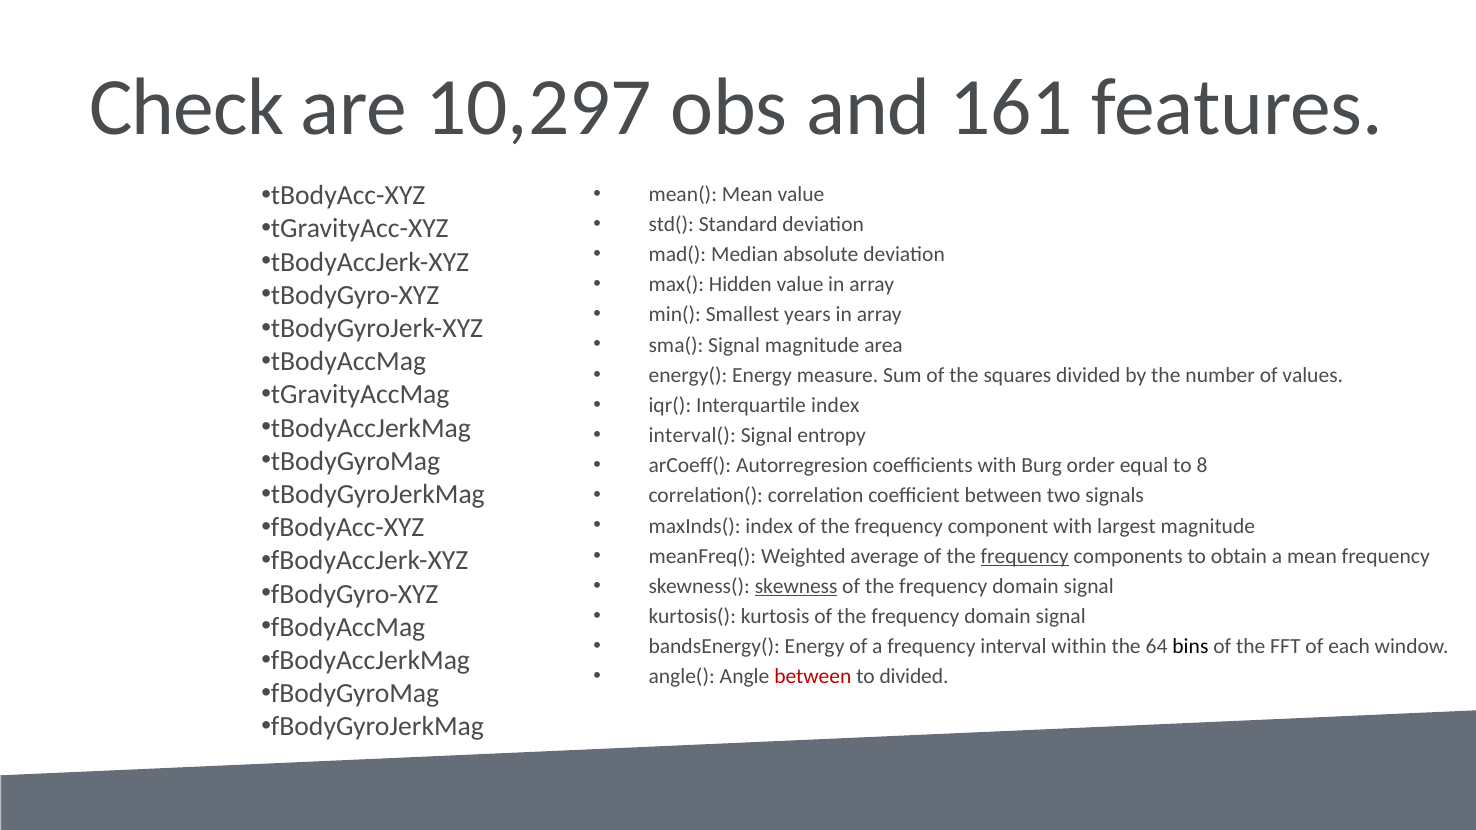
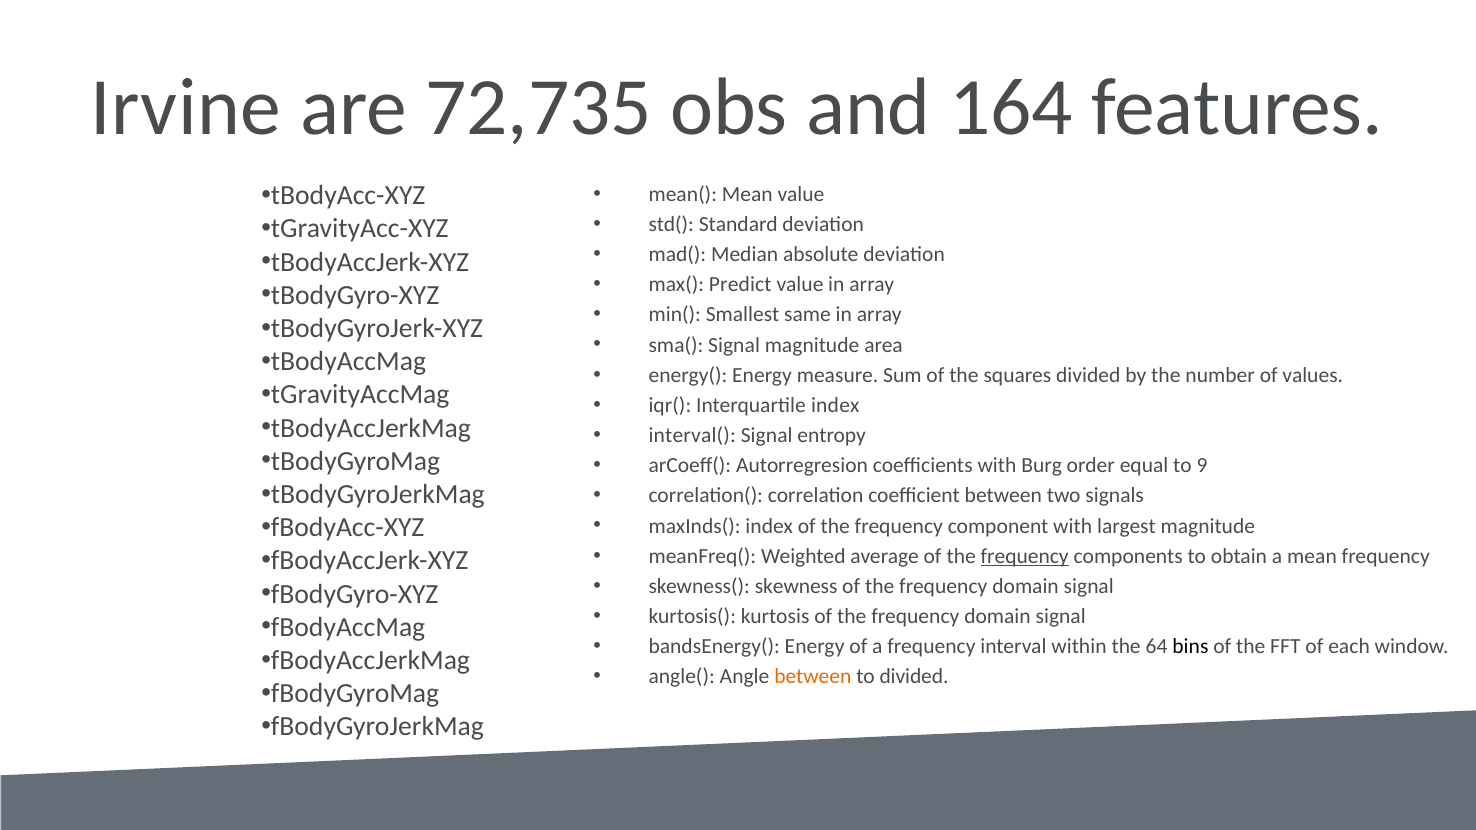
Check: Check -> Irvine (186, 108)
10,297: 10,297 -> 72,735 (539, 108)
161: 161 -> 164 (1011, 108)
Hidden: Hidden -> Predict (740, 285)
years: years -> same (808, 315)
8: 8 -> 9 (1202, 466)
skewness underline: present -> none (796, 586)
between colour: red -> orange (813, 677)
